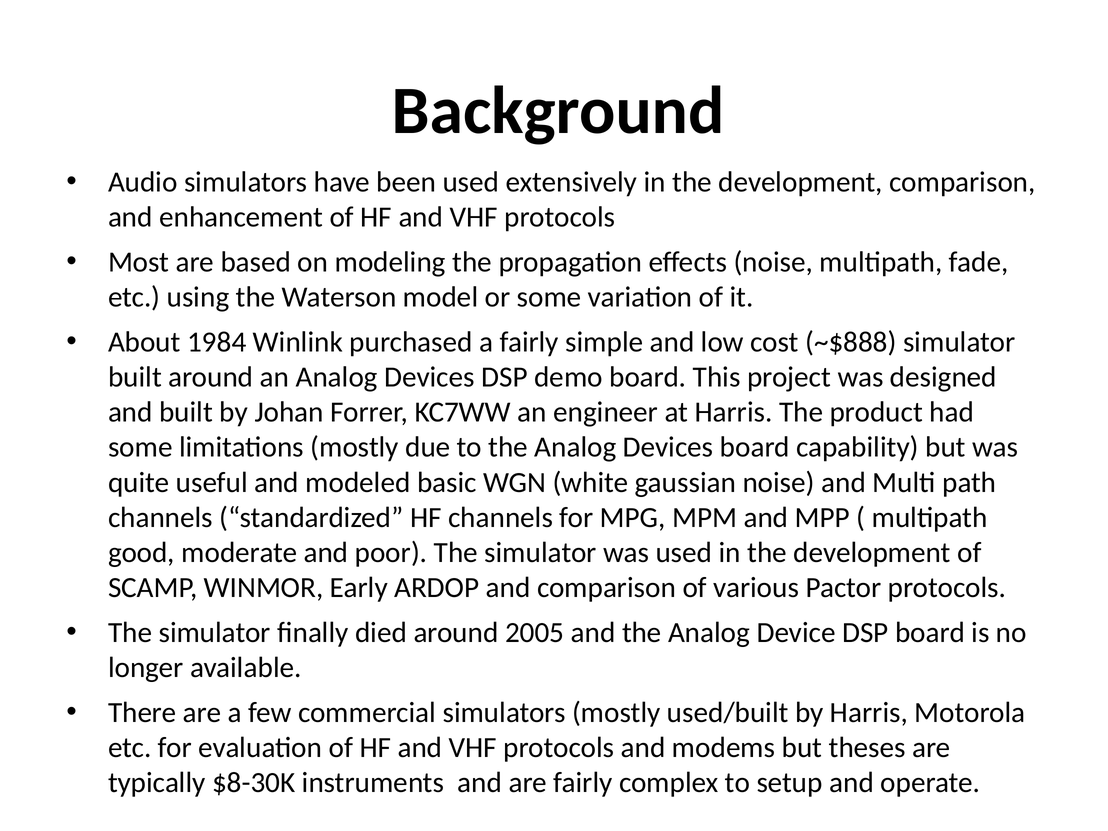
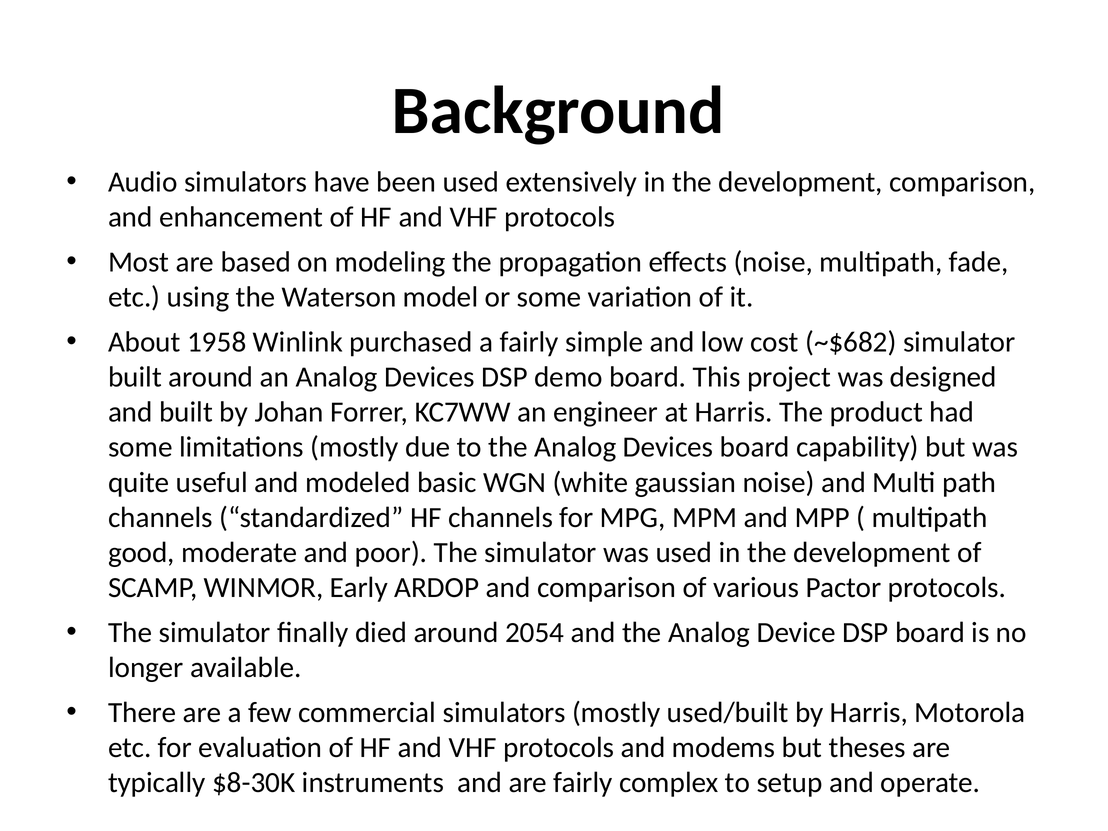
1984: 1984 -> 1958 (217, 342)
~$888: ~$888 -> ~$682 (851, 342)
2005: 2005 -> 2054 (535, 633)
